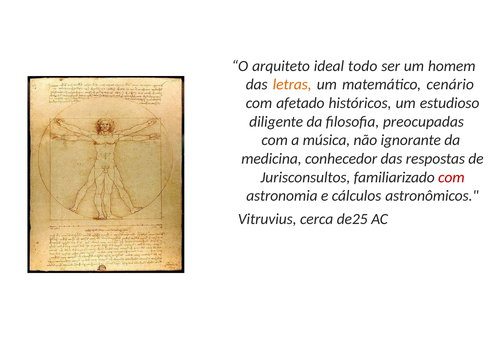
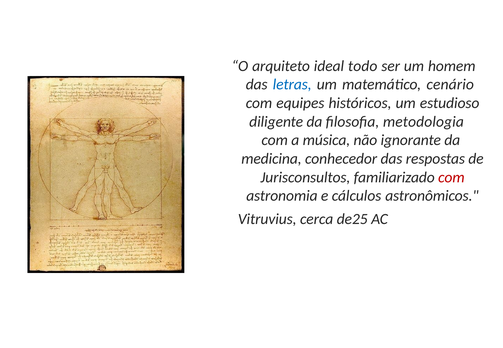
letras colour: orange -> blue (292, 85)
afetado: afetado -> equipes (300, 103)
preocupadas: preocupadas -> metodologia (423, 122)
